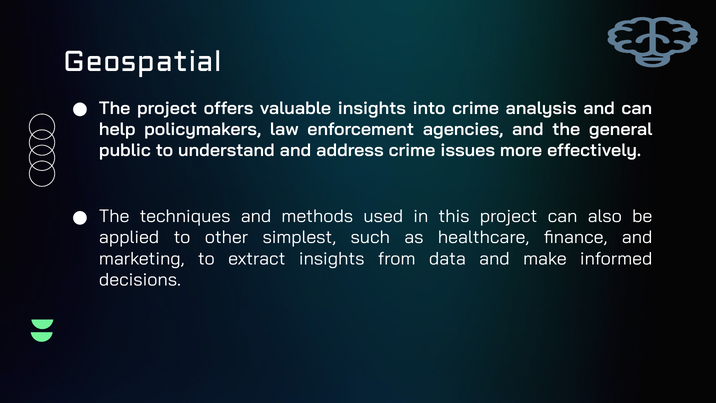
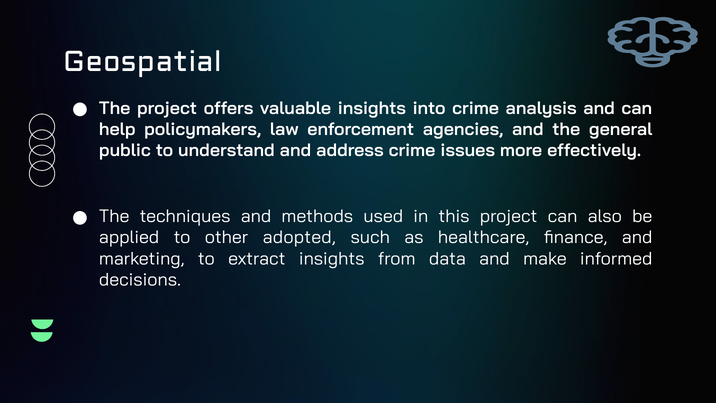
simplest: simplest -> adopted (299, 237)
